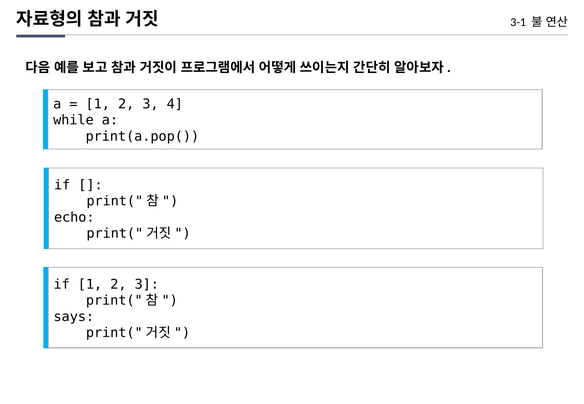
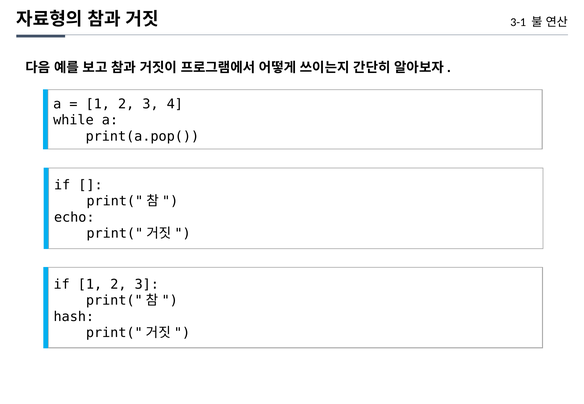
says: says -> hash (74, 317)
